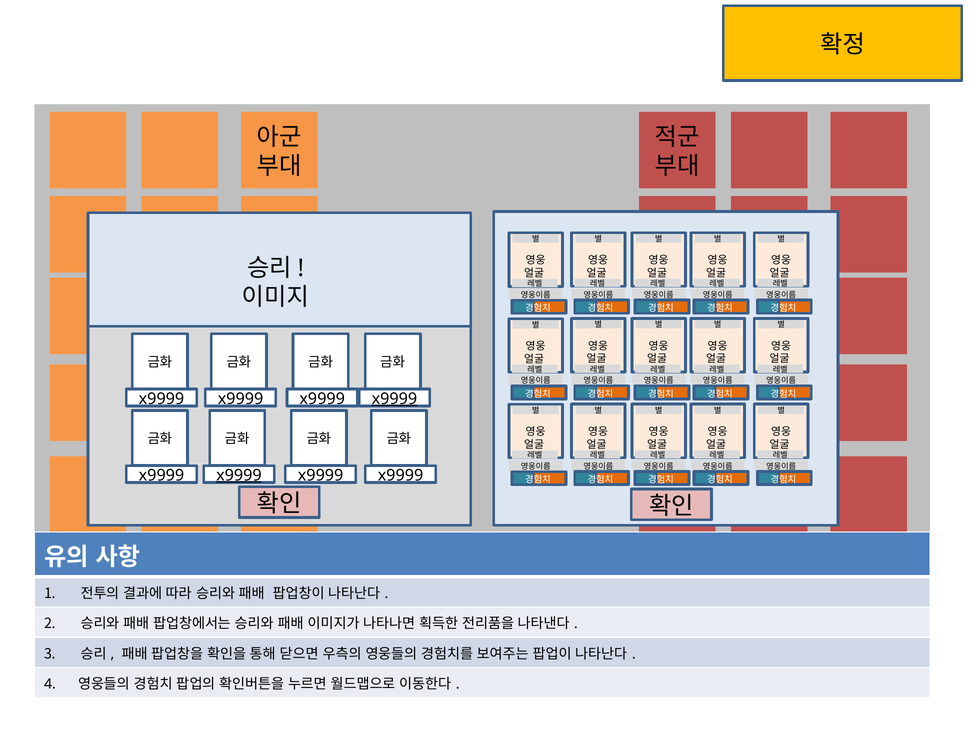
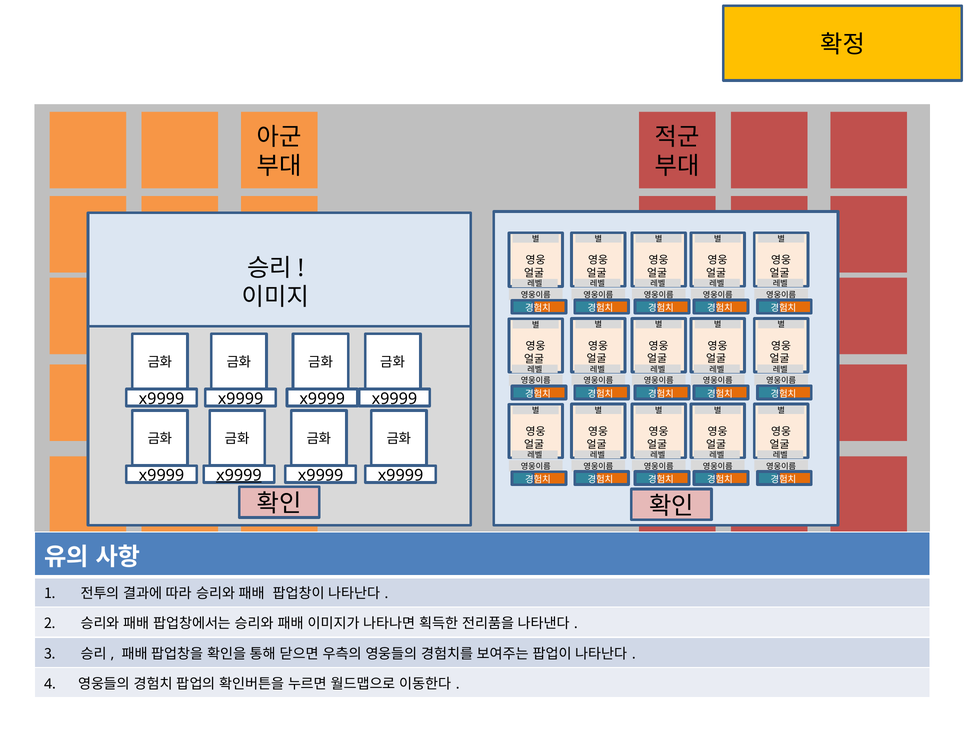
x9999 underline: present -> none (394, 399)
